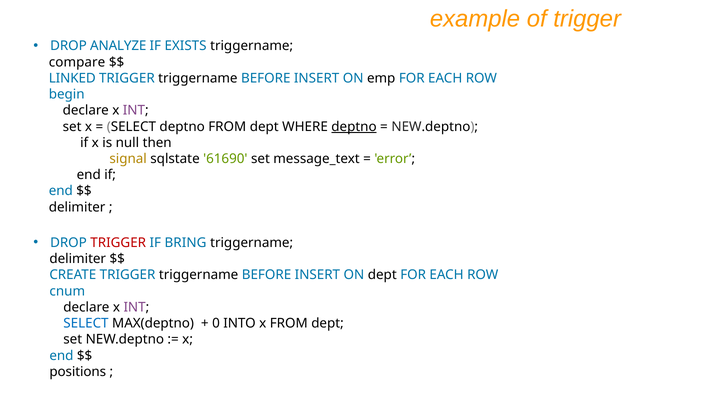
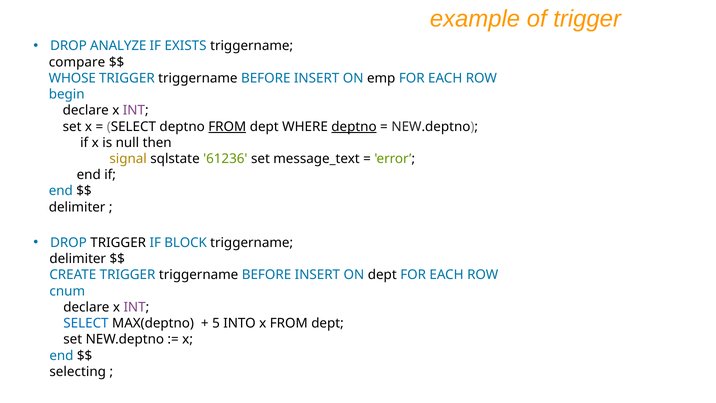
LINKED: LINKED -> WHOSE (72, 78)
FROM underline: none -> present (227, 126)
61690: 61690 -> 61236 (225, 159)
TRIGGER colour: red -> black (118, 243)
BRING: BRING -> BLOCK (186, 243)
0: 0 -> 5 (216, 323)
positions: positions -> selecting (78, 371)
